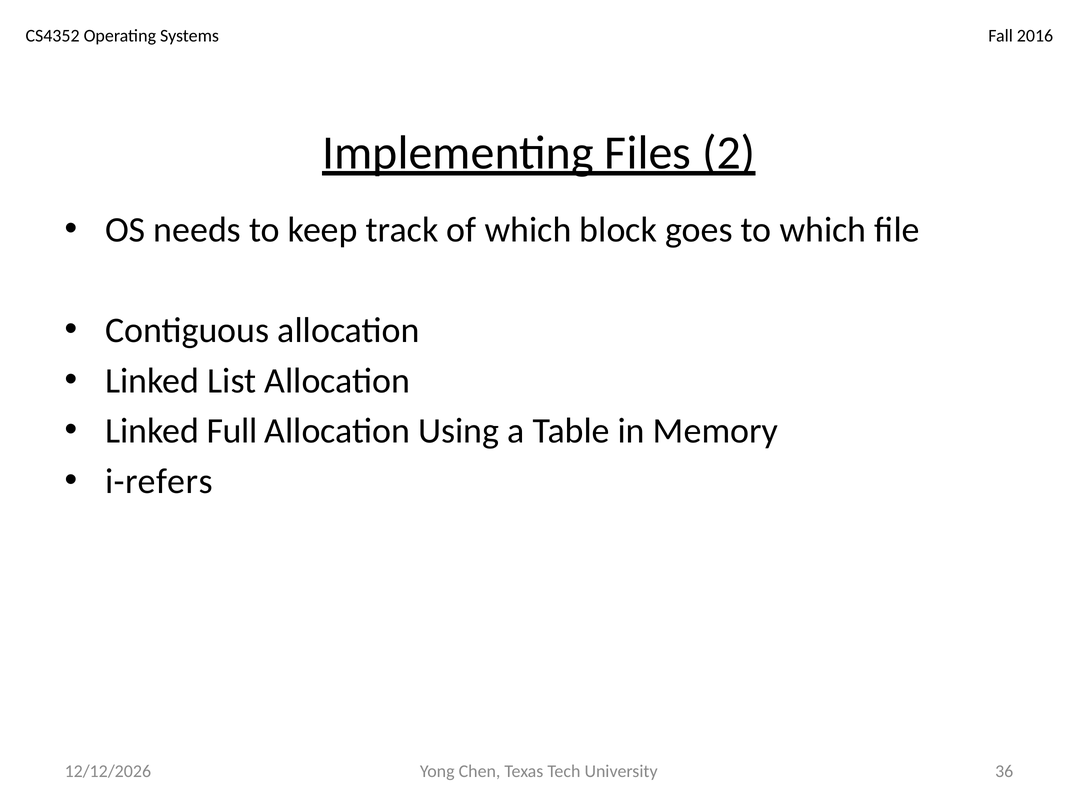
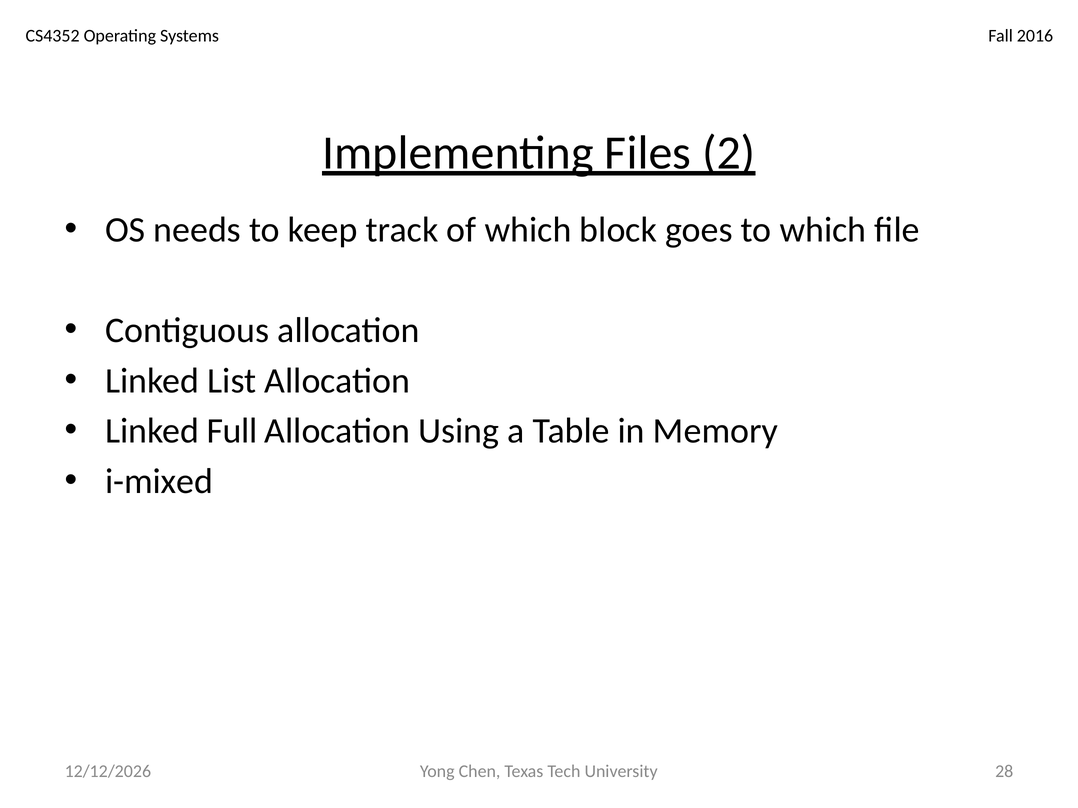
i-refers: i-refers -> i-mixed (159, 481)
36: 36 -> 28 (1004, 772)
